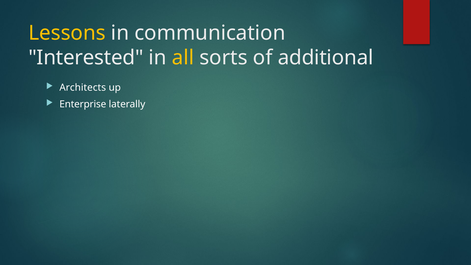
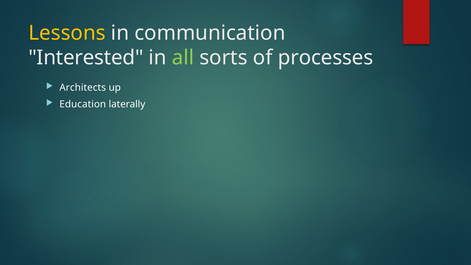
all colour: yellow -> light green (183, 58)
additional: additional -> processes (326, 58)
Enterprise: Enterprise -> Education (83, 104)
